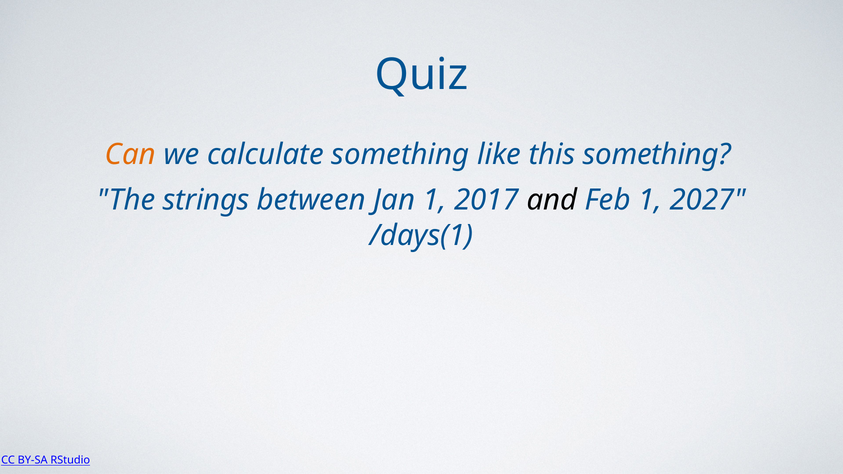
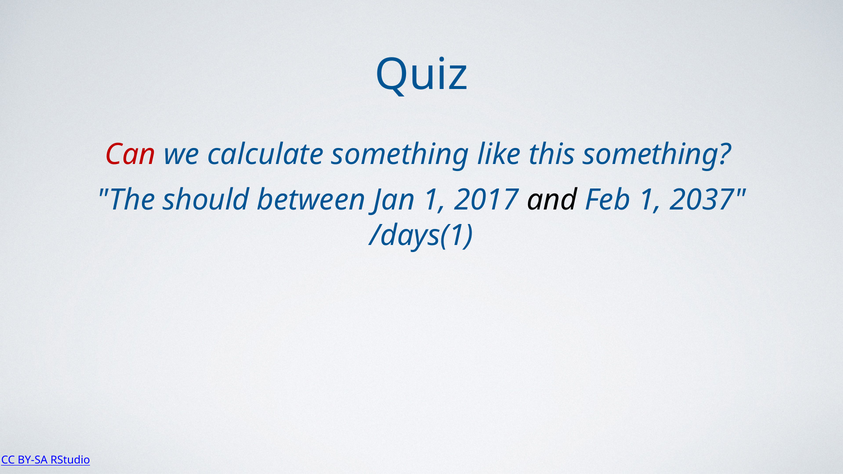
Can colour: orange -> red (130, 154)
strings: strings -> should (206, 200)
2027: 2027 -> 2037 (708, 200)
